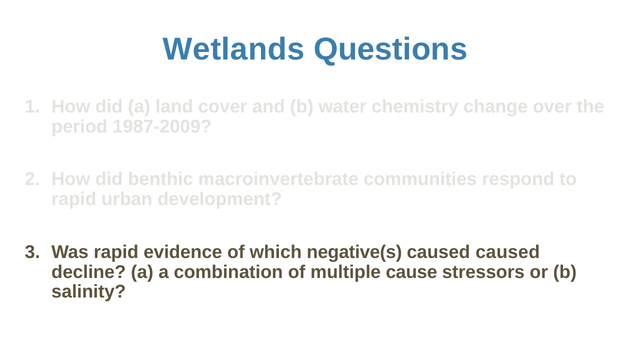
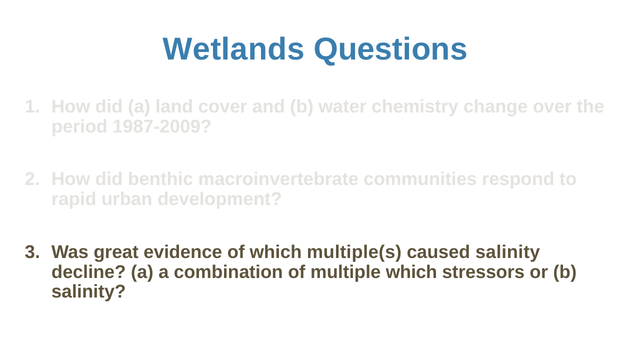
Was rapid: rapid -> great (116, 252)
negative(s: negative(s -> multiple(s (354, 252)
caused caused: caused -> salinity (508, 252)
multiple cause: cause -> which (412, 272)
